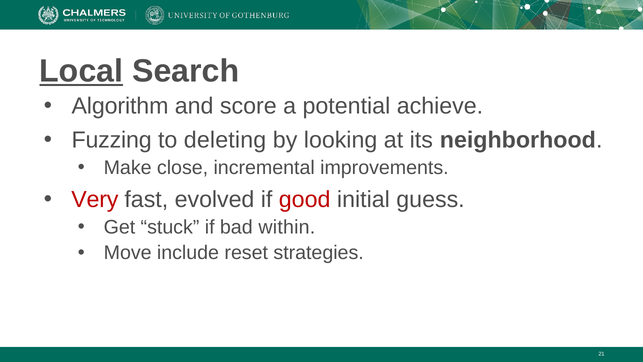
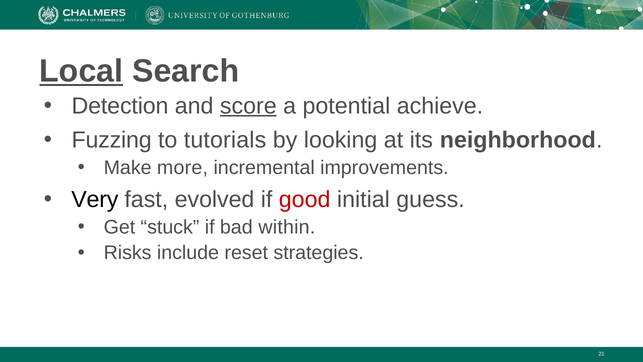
Algorithm: Algorithm -> Detection (120, 106)
score underline: none -> present (248, 106)
deleting: deleting -> tutorials (225, 140)
close: close -> more (182, 167)
Very colour: red -> black (95, 199)
Move: Move -> Risks (128, 253)
